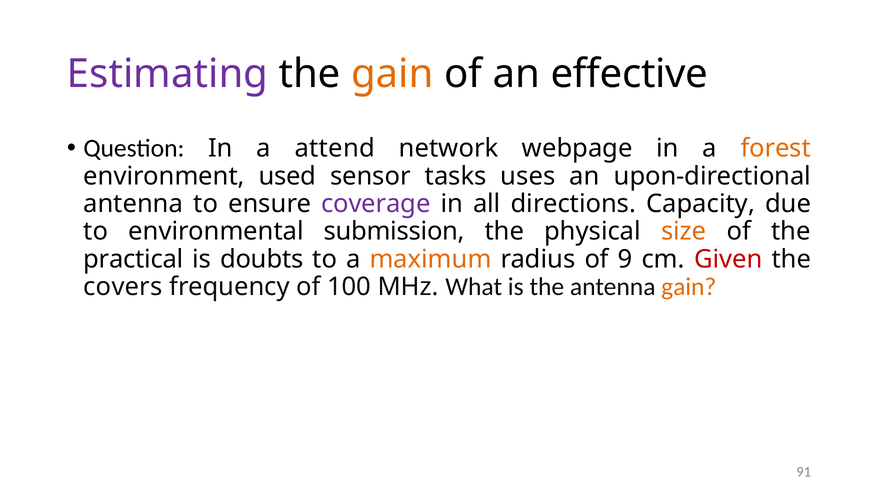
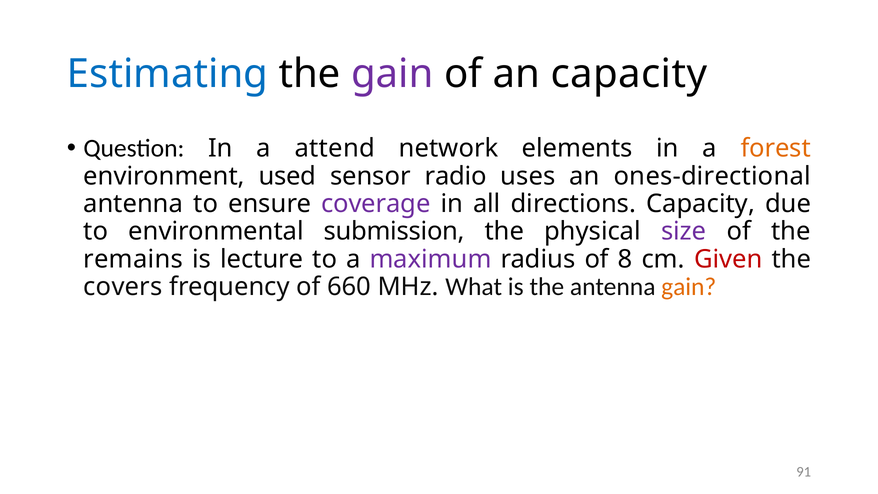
Estimating colour: purple -> blue (168, 74)
gain colour: orange -> purple (392, 74)
an effective: effective -> capacity (629, 74)
webpage: webpage -> elements (577, 148)
tasks: tasks -> radio (456, 176)
upon-directional: upon-directional -> ones-directional (712, 176)
size colour: orange -> purple (684, 231)
practical: practical -> remains (133, 259)
doubts: doubts -> lecture (262, 259)
maximum colour: orange -> purple (431, 259)
9: 9 -> 8 (625, 259)
100: 100 -> 660 (349, 287)
